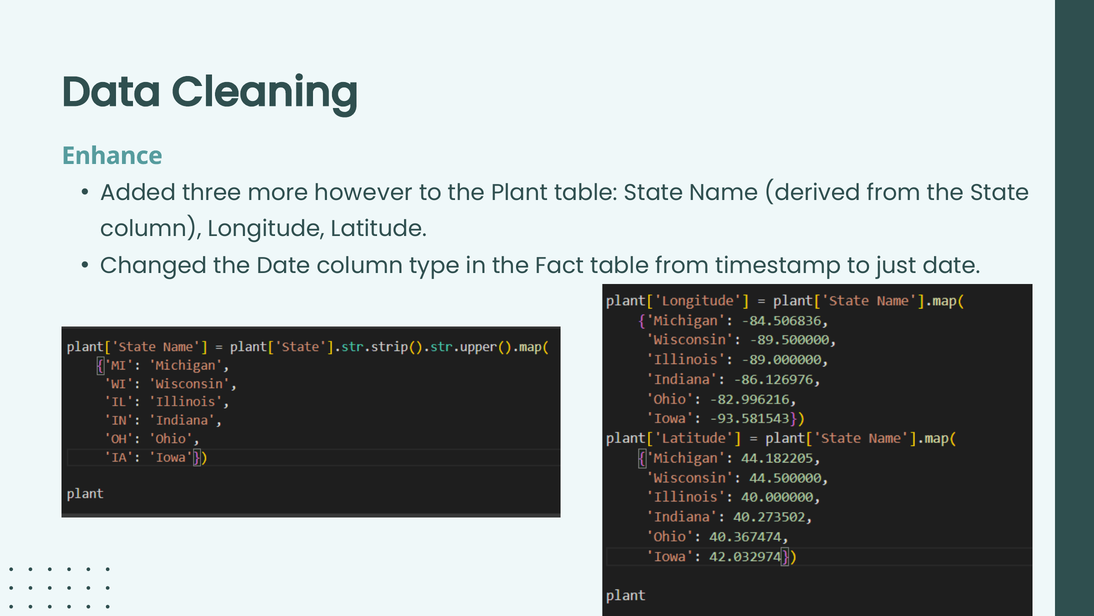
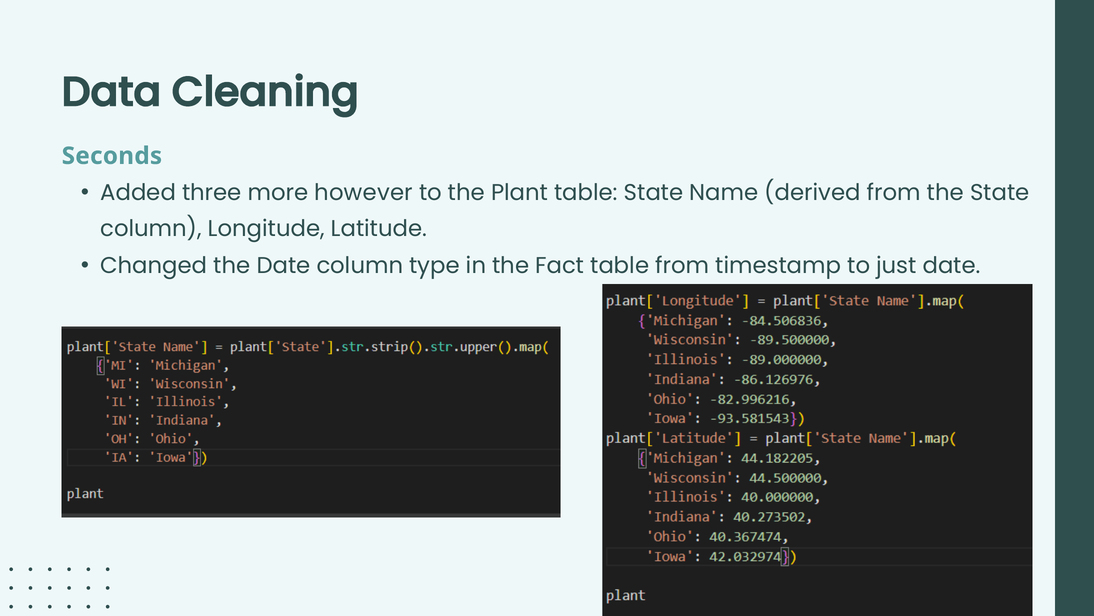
Enhance: Enhance -> Seconds (112, 156)
